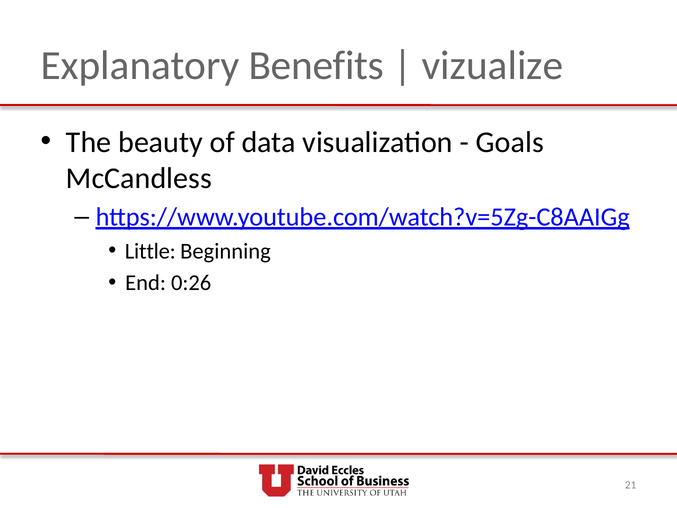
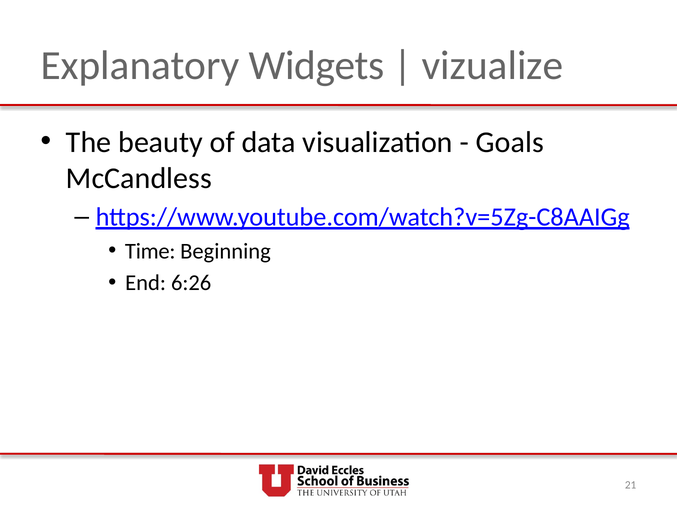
Benefits: Benefits -> Widgets (317, 66)
Little: Little -> Time (150, 251)
0:26: 0:26 -> 6:26 (191, 283)
